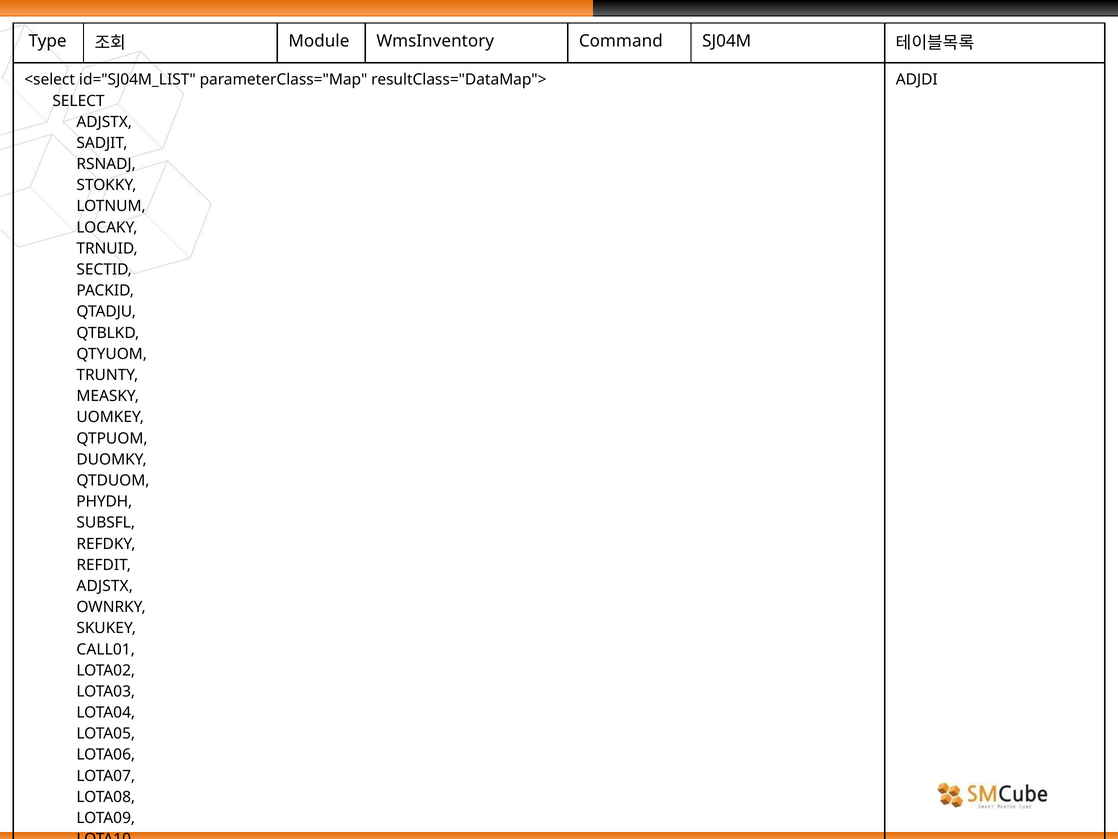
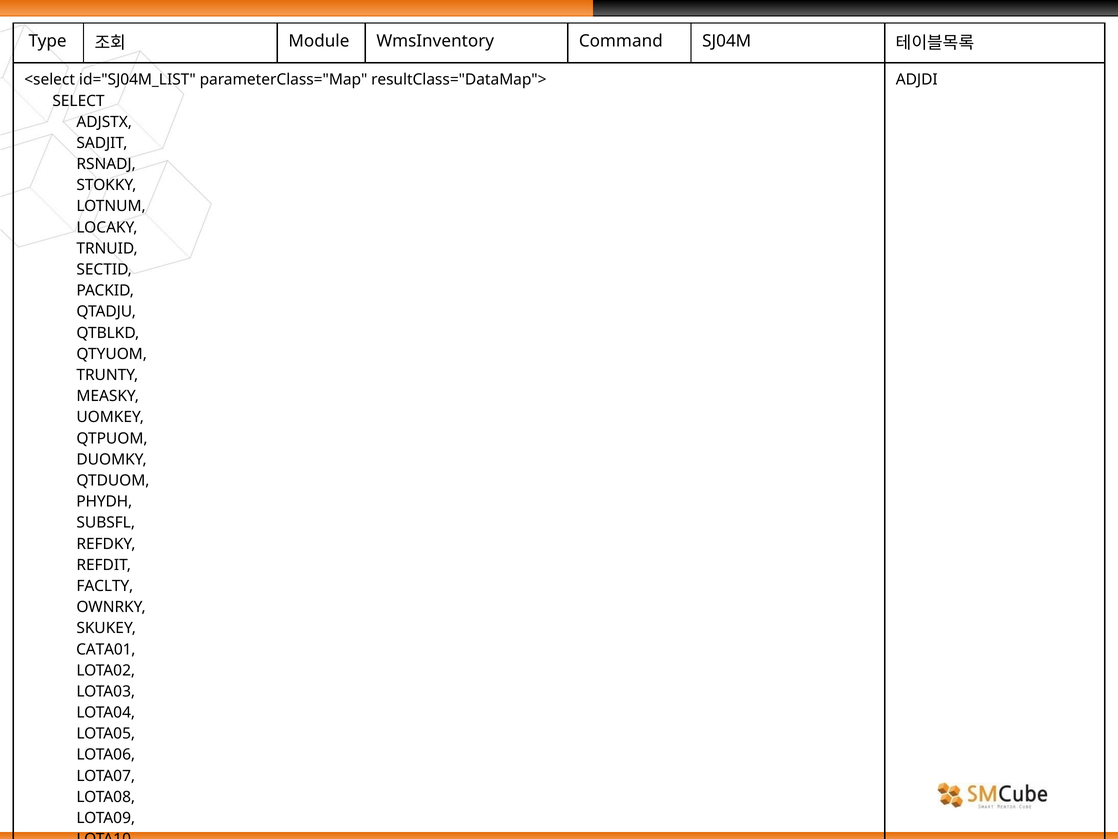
ADJSTX: ADJSTX -> FACLTY (105, 586)
CALL01: CALL01 -> CATA01 (106, 649)
